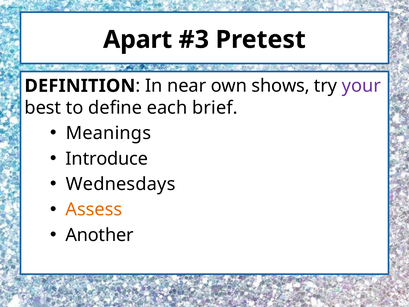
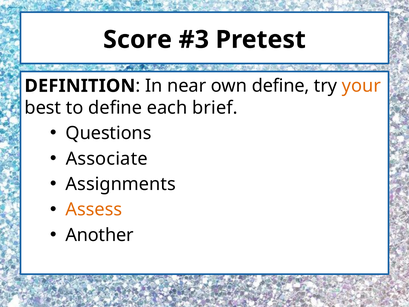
Apart: Apart -> Score (137, 40)
own shows: shows -> define (281, 86)
your colour: purple -> orange (361, 86)
Meanings: Meanings -> Questions (109, 133)
Introduce: Introduce -> Associate (107, 159)
Wednesdays: Wednesdays -> Assignments (121, 184)
